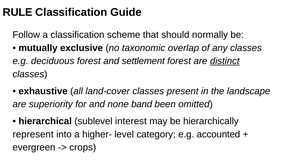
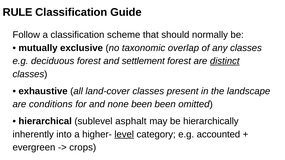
superiority: superiority -> conditions (51, 104)
none band: band -> been (142, 104)
interest: interest -> asphalt (131, 121)
represent: represent -> inherently (33, 135)
level underline: none -> present (124, 135)
